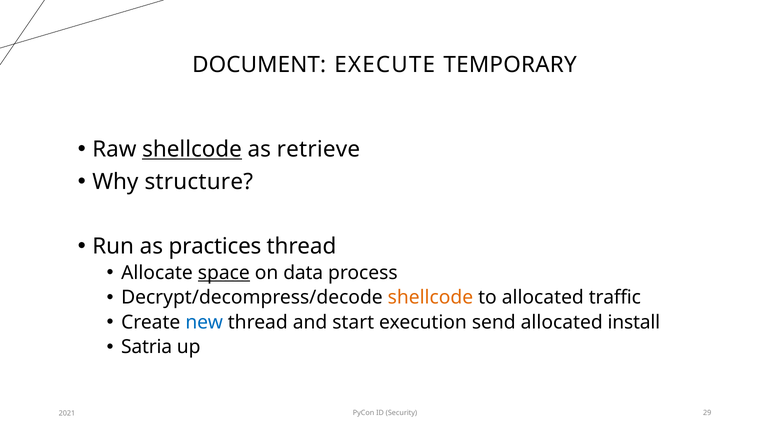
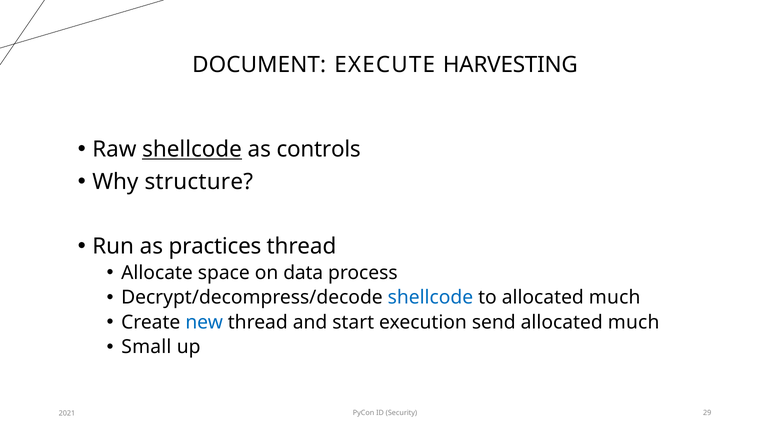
TEMPORARY: TEMPORARY -> HARVESTING (510, 65)
retrieve: retrieve -> controls (319, 149)
space underline: present -> none (224, 273)
shellcode colour: orange -> blue (430, 298)
to allocated traffic: traffic -> much (615, 298)
install: install -> much (634, 322)
Satria: Satria -> Small (146, 347)
